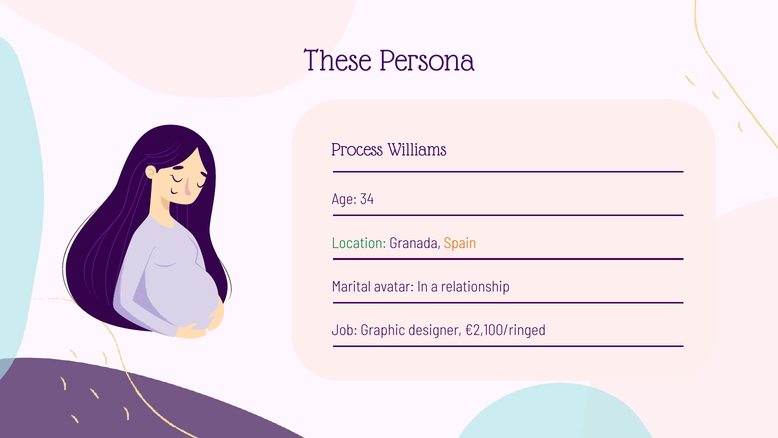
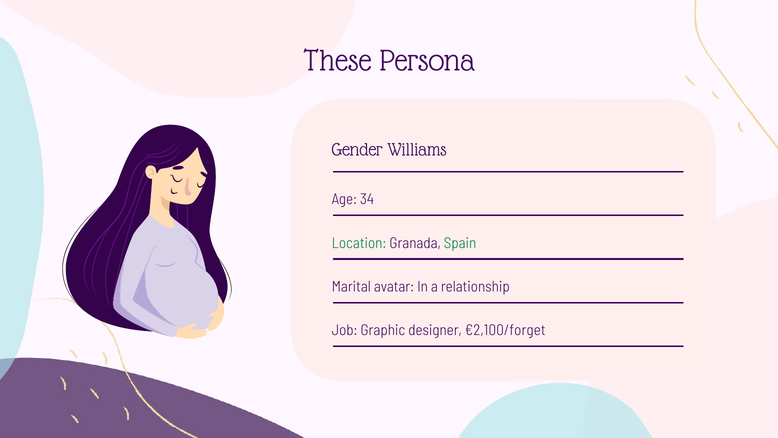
Process: Process -> Gender (357, 149)
Spain colour: orange -> green (460, 243)
€2,100/ringed: €2,100/ringed -> €2,100/forget (505, 330)
